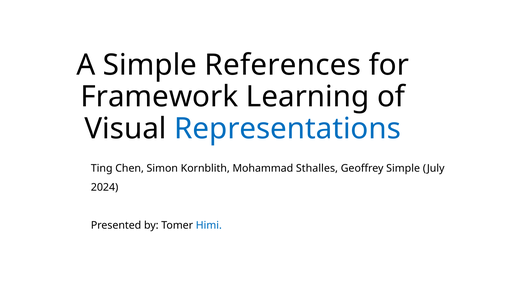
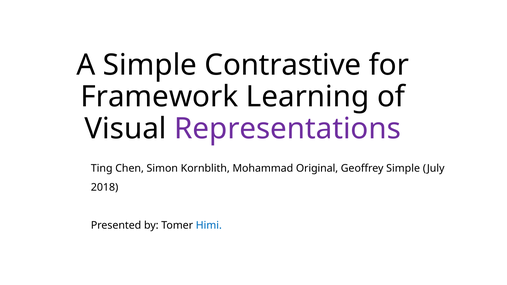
References: References -> Contrastive (283, 65)
Representations colour: blue -> purple (288, 129)
Sthalles: Sthalles -> Original (317, 168)
2024: 2024 -> 2018 (105, 187)
